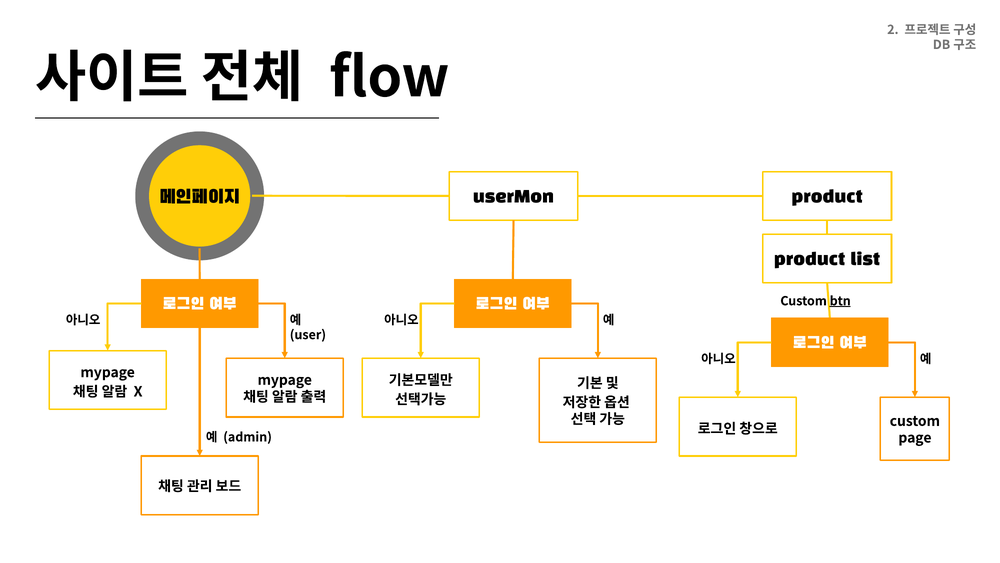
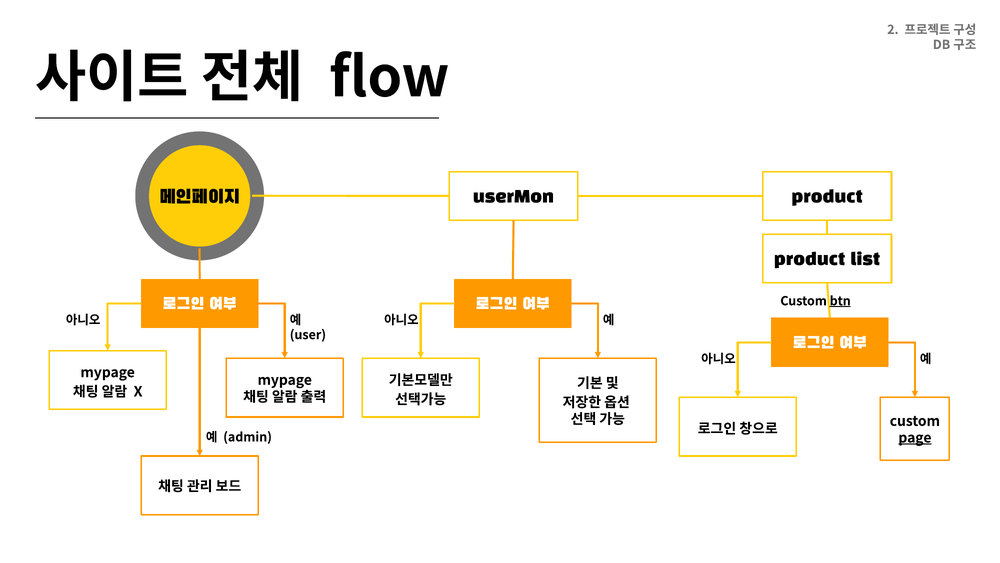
page underline: none -> present (915, 438)
